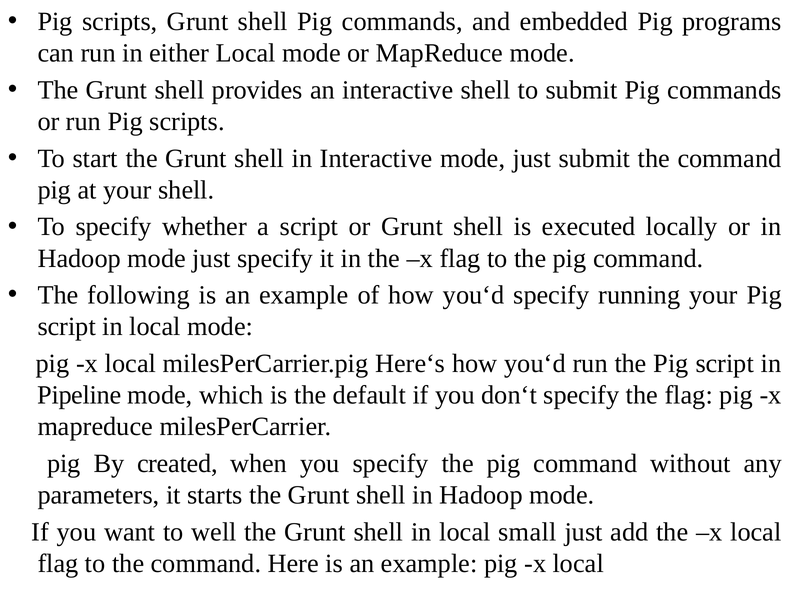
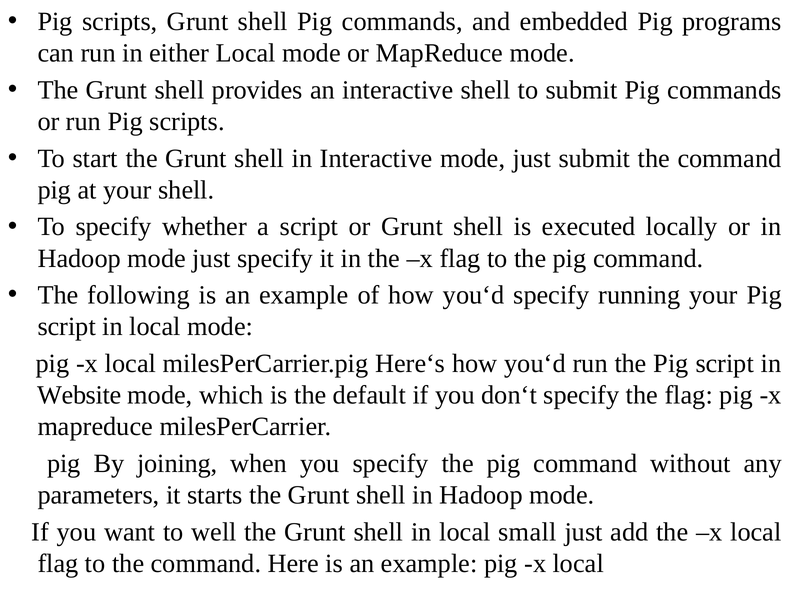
Pipeline: Pipeline -> Website (79, 395)
created: created -> joining (177, 464)
